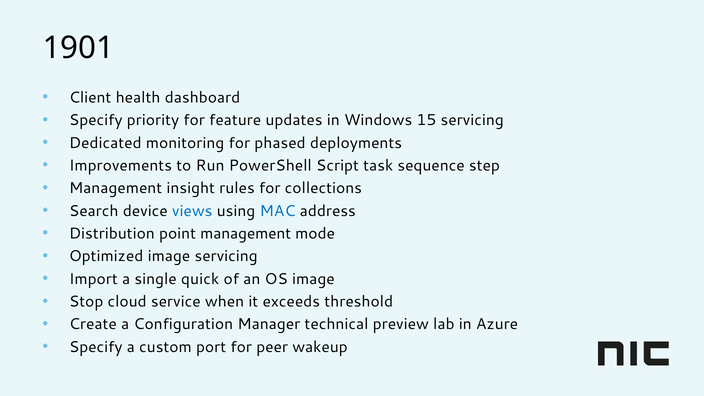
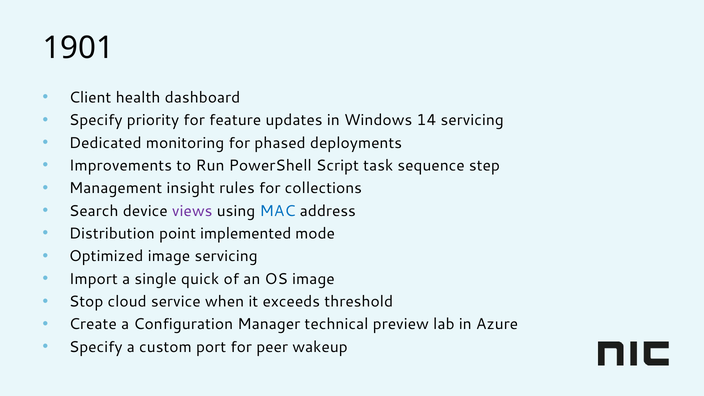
15: 15 -> 14 (426, 120)
views colour: blue -> purple (192, 211)
point management: management -> implemented (246, 234)
